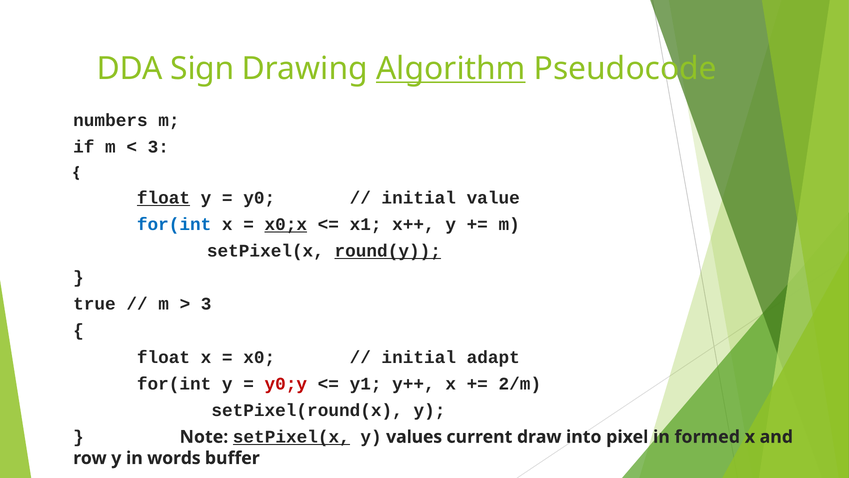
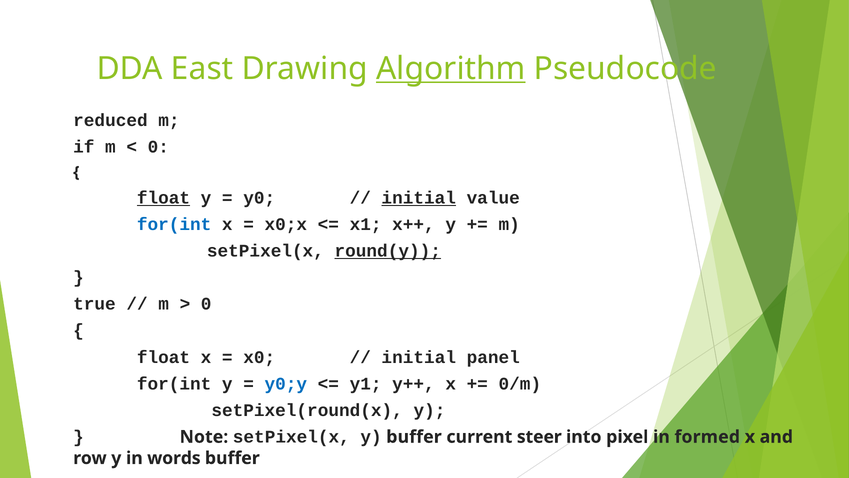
Sign: Sign -> East (202, 68)
numbers: numbers -> reduced (110, 120)
3: 3 -> 0 (158, 147)
initial underline: none -> present (419, 198)
x0;x underline: present -> none (286, 224)
3: 3 -> 0 (206, 304)
adapt: adapt -> panel (493, 357)
y0;y colour: red -> blue (286, 383)
2/m: 2/m -> 0/m (520, 383)
setPixel(x underline: present -> none (291, 437)
y values: values -> buffer (414, 437)
draw: draw -> steer (539, 437)
